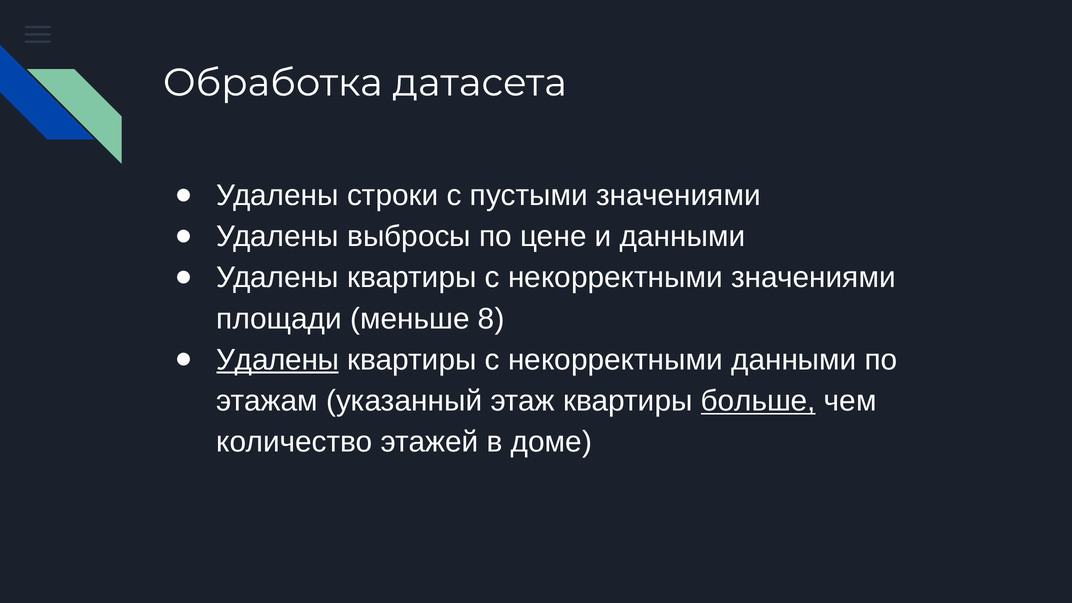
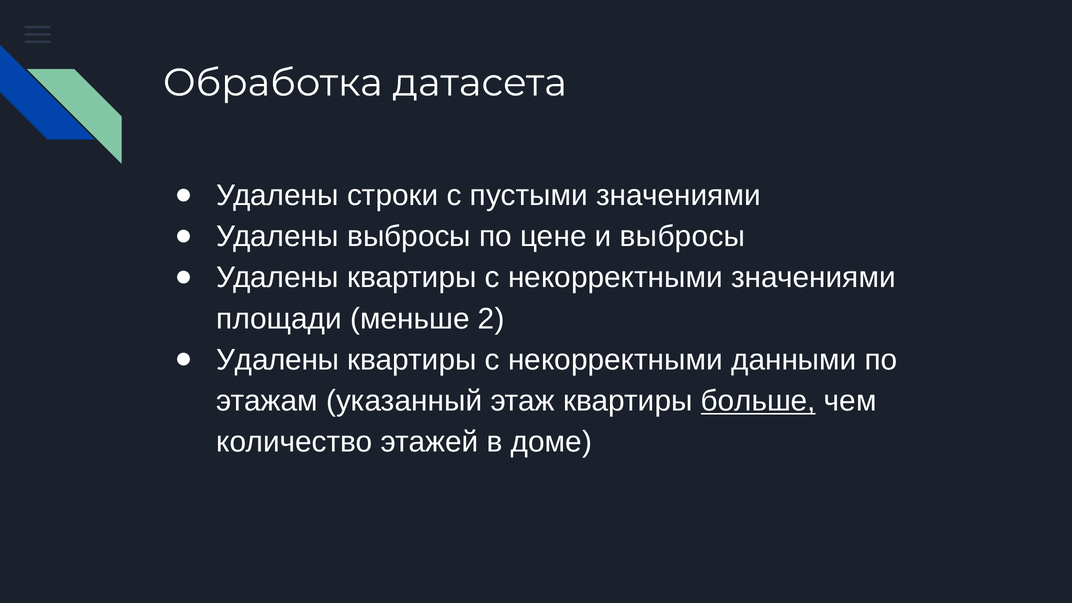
и данными: данными -> выбросы (683, 236)
8: 8 -> 2 (491, 319)
Удалены underline: present -> none (278, 360)
